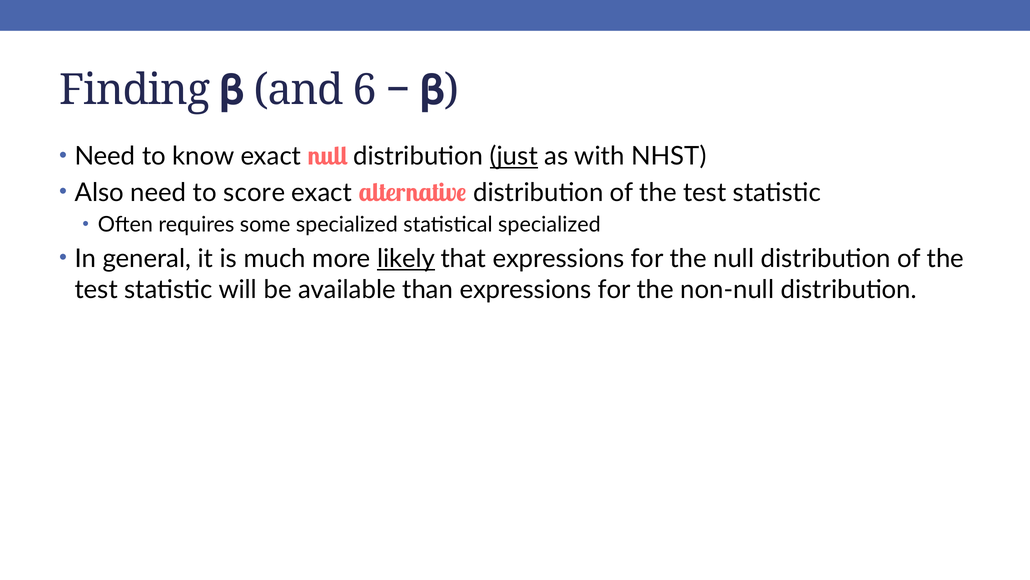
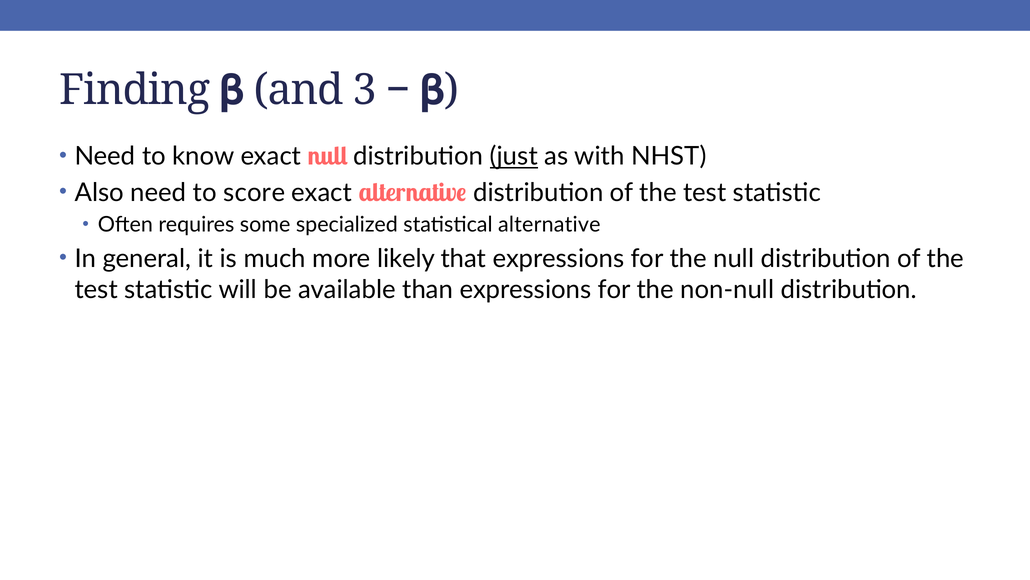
6: 6 -> 3 (365, 90)
statistical specialized: specialized -> alternative (549, 225)
likely underline: present -> none (406, 258)
